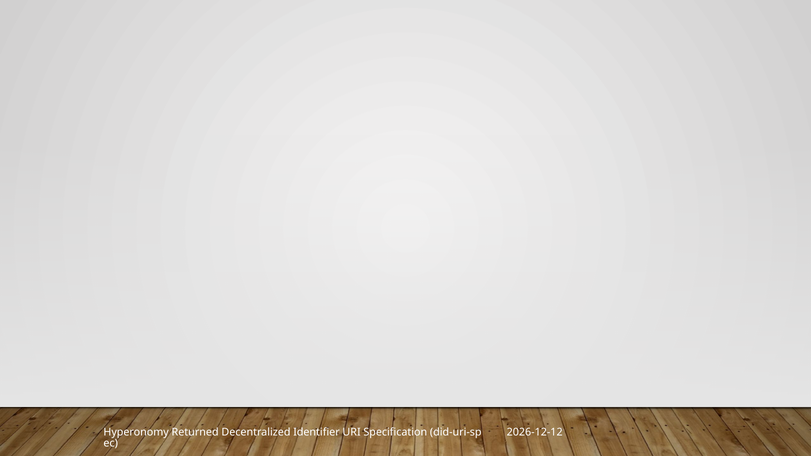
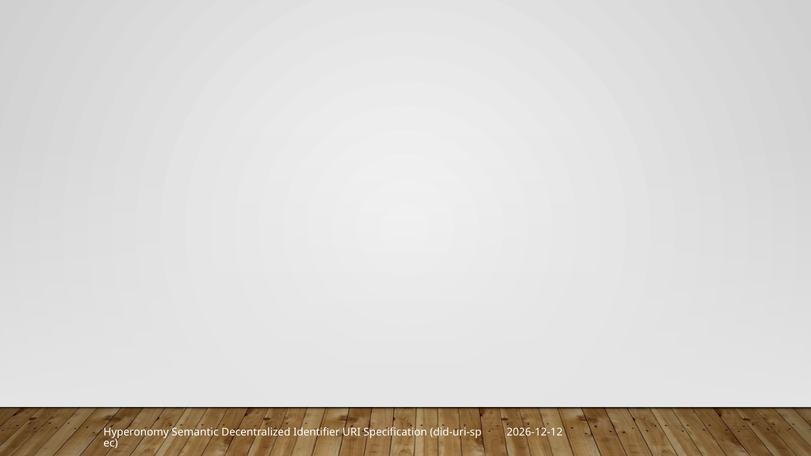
Returned: Returned -> Semantic (195, 433)
